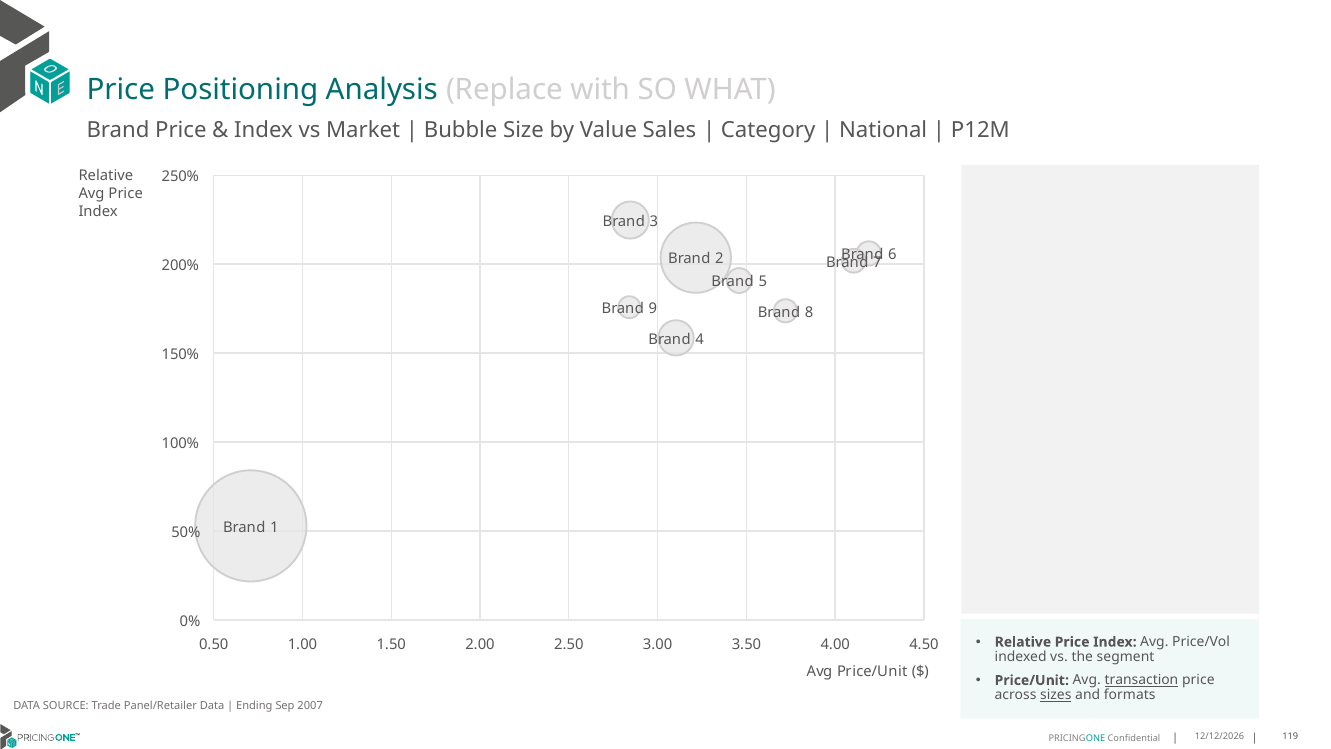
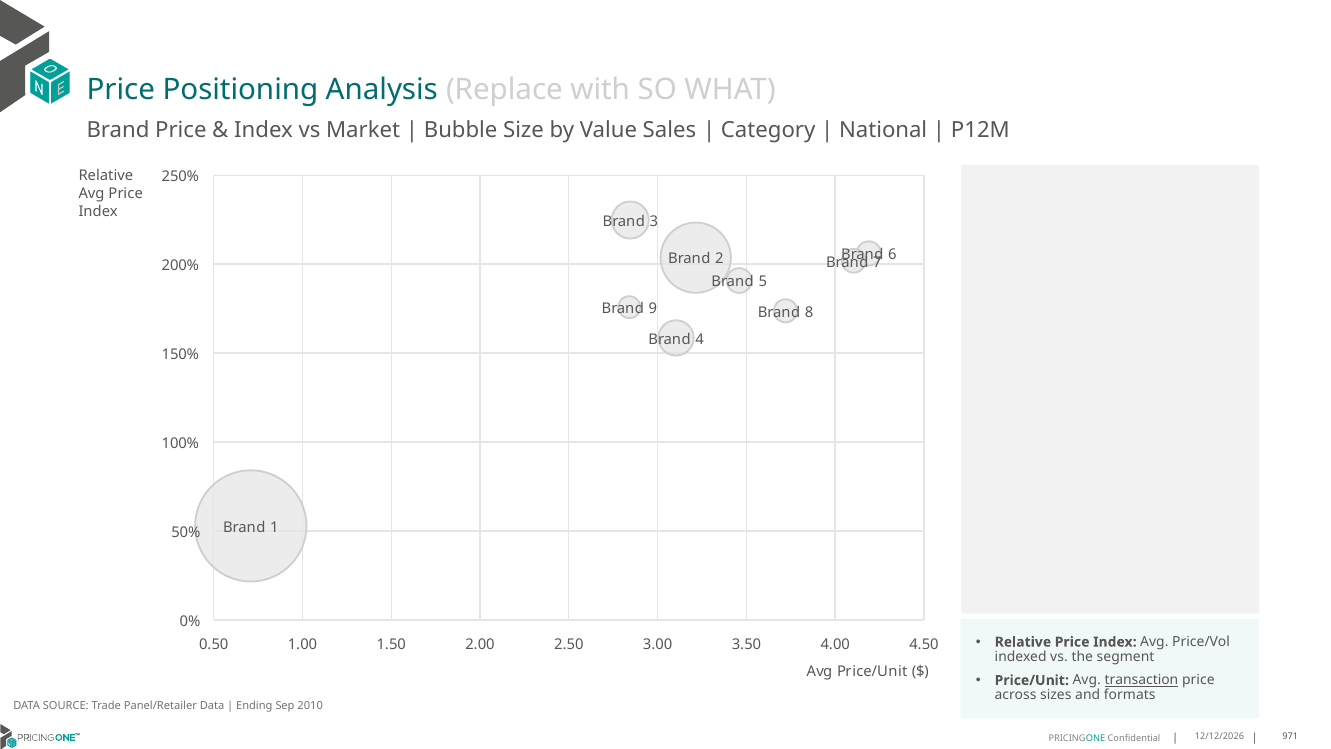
sizes underline: present -> none (1056, 695)
2007: 2007 -> 2010 (310, 705)
119: 119 -> 971 (1290, 736)
